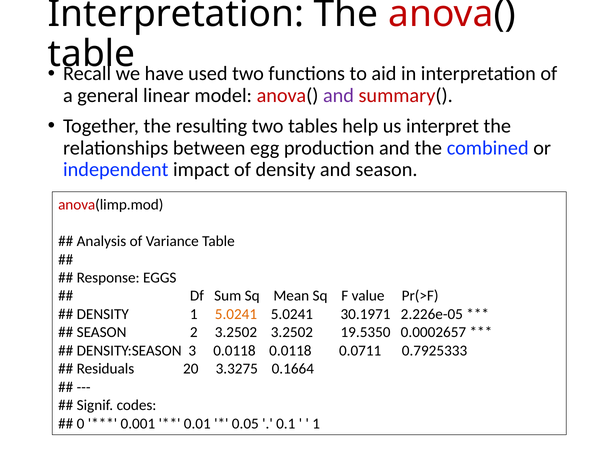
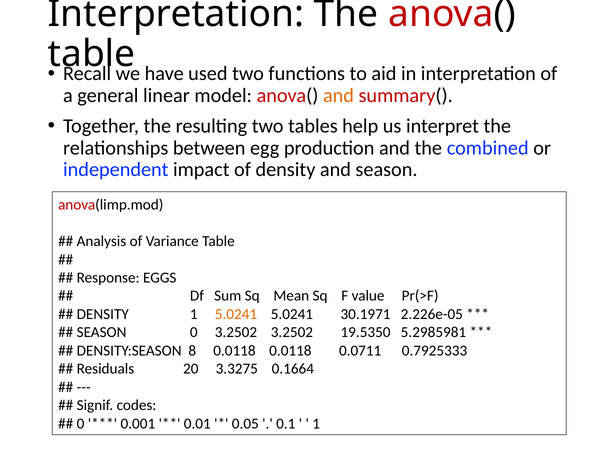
and colour: purple -> orange (339, 96)
SEASON 2: 2 -> 0 (194, 332)
0.0002657: 0.0002657 -> 5.2985981 (433, 332)
3: 3 -> 8 (192, 351)
